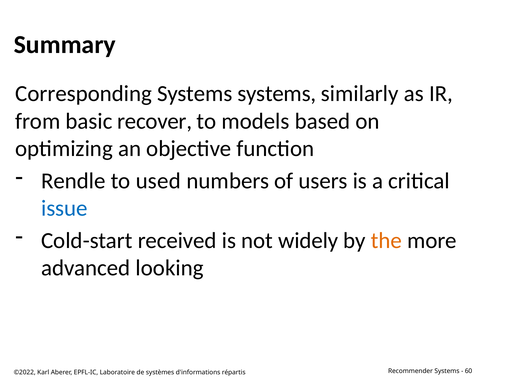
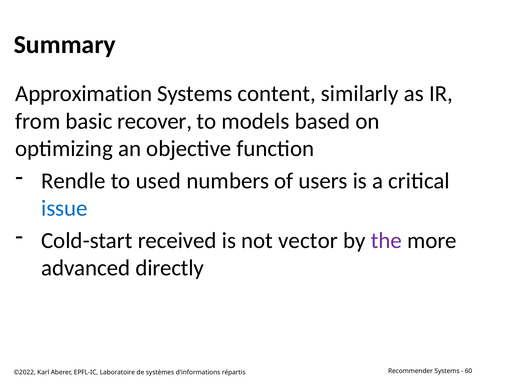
Corresponding: Corresponding -> Approximation (84, 94)
Systems systems: systems -> content (277, 94)
widely: widely -> vector (308, 240)
the colour: orange -> purple (386, 240)
looking: looking -> directly (170, 268)
